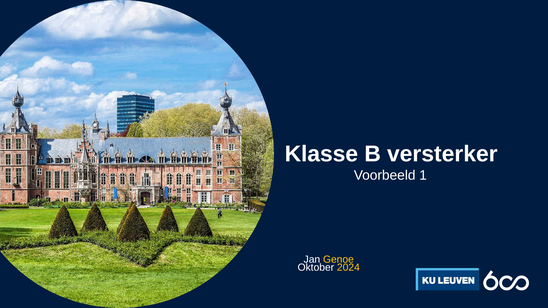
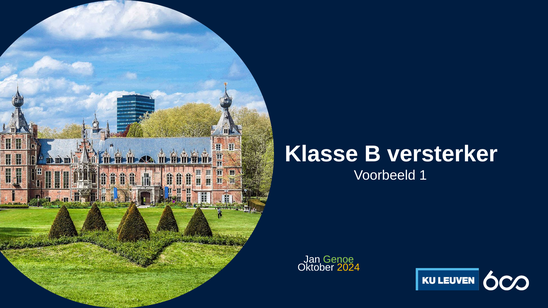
Genoe colour: yellow -> light green (338, 260)
